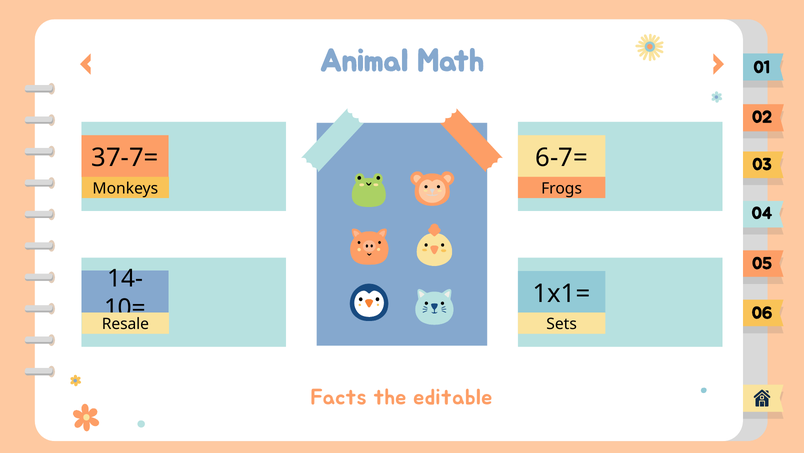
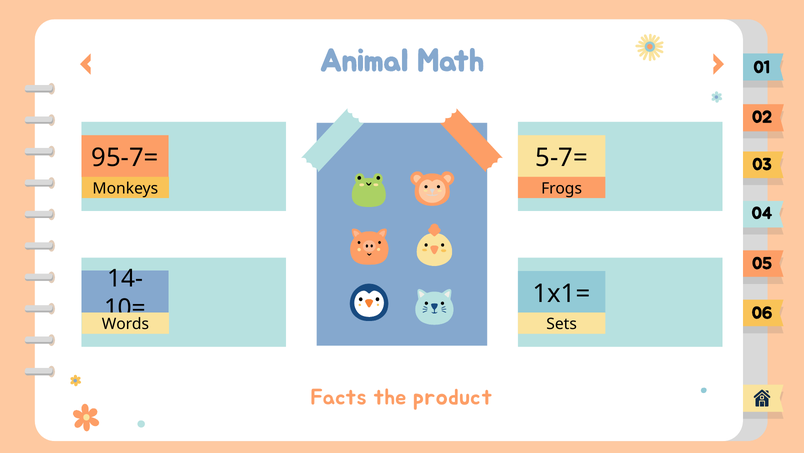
37-7=: 37-7= -> 95-7= (125, 158)
6-7=: 6-7= -> 5-7= (562, 158)
Resale: Resale -> Words (125, 324)
editable: editable -> product (453, 397)
